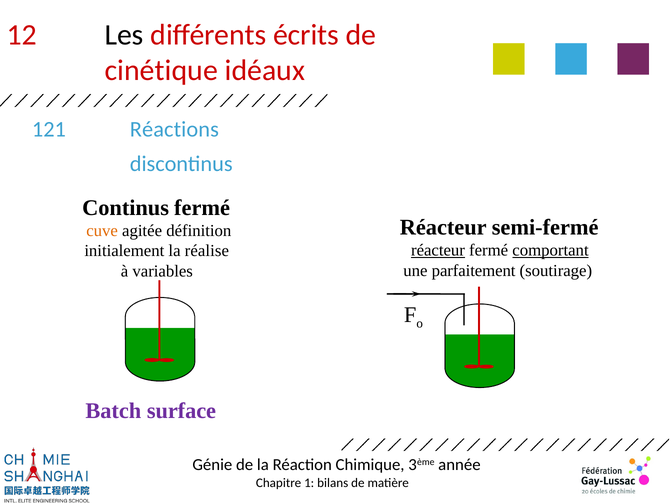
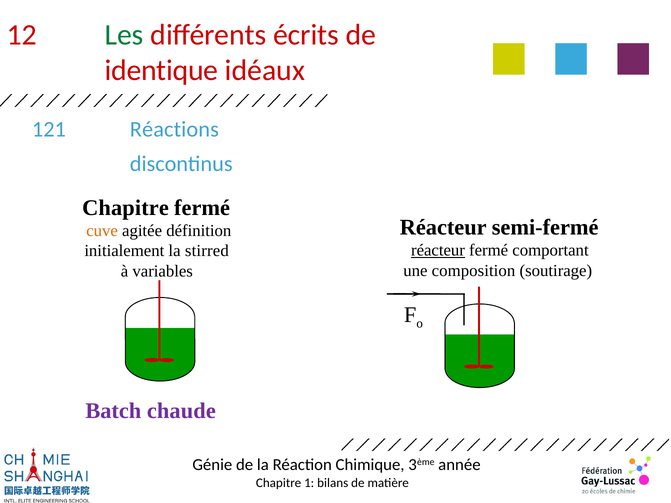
Les colour: black -> green (124, 35)
cinétique: cinétique -> identique (161, 70)
Continus: Continus -> Chapitre (126, 208)
comportant underline: present -> none (550, 251)
réalise: réalise -> stirred (207, 251)
parfaitement: parfaitement -> composition (474, 271)
surface: surface -> chaude (181, 411)
